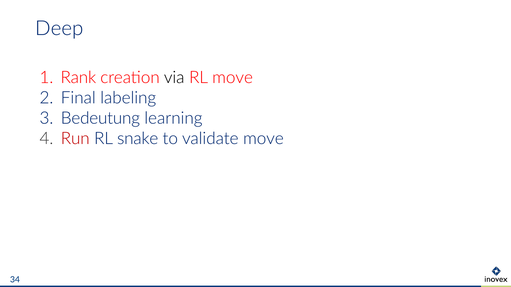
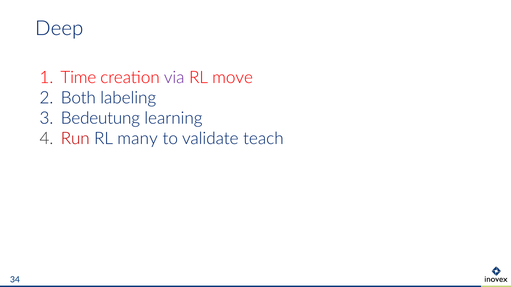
Rank: Rank -> Time (78, 78)
via colour: black -> purple (174, 78)
Final: Final -> Both (78, 98)
snake: snake -> many (138, 139)
validate move: move -> teach (263, 139)
